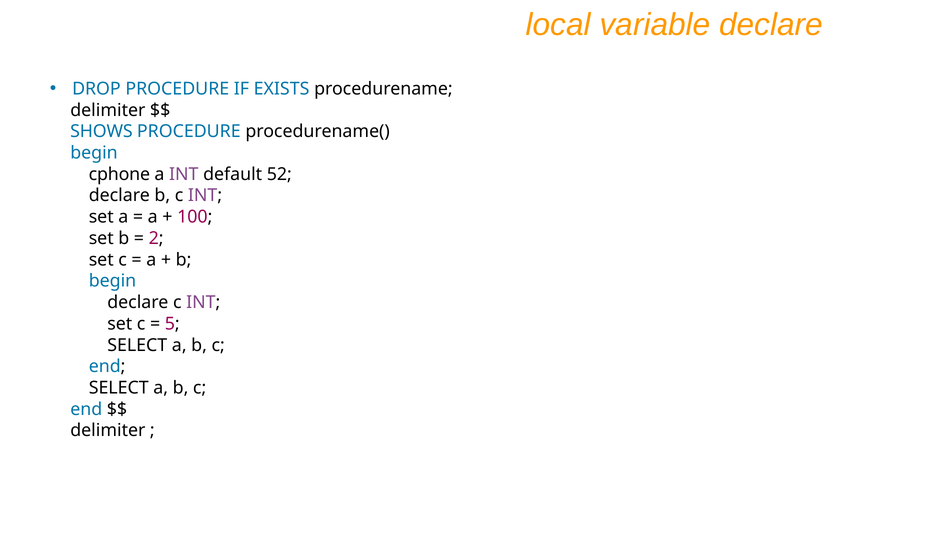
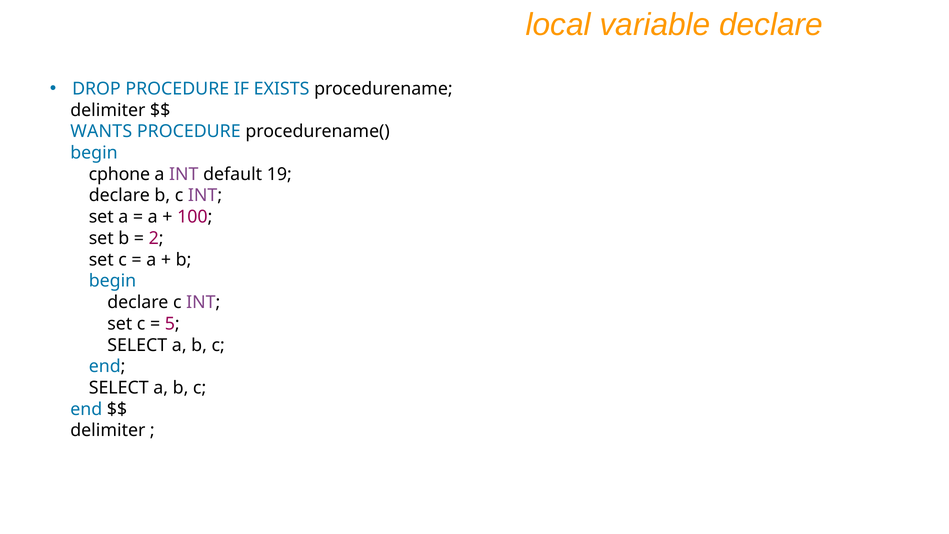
SHOWS: SHOWS -> WANTS (101, 131)
52: 52 -> 19 (279, 174)
